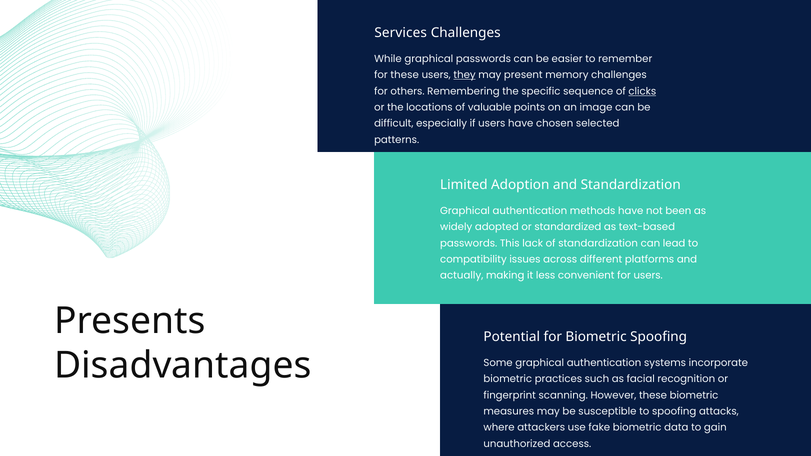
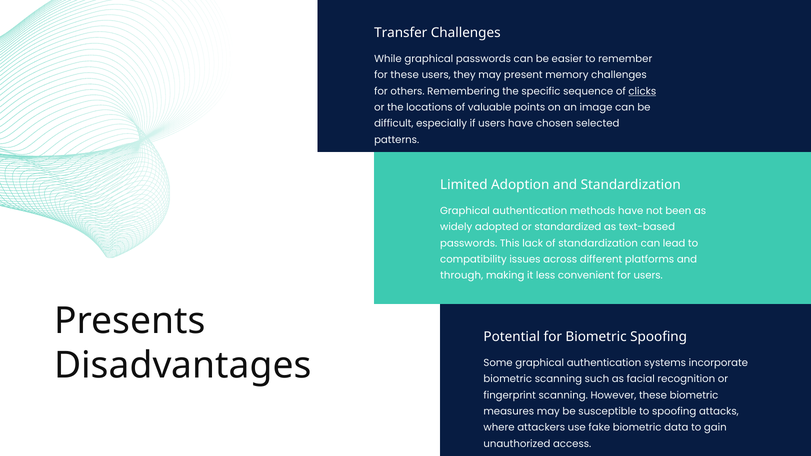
Services: Services -> Transfer (401, 33)
they underline: present -> none (465, 75)
actually: actually -> through (462, 276)
biometric practices: practices -> scanning (558, 379)
